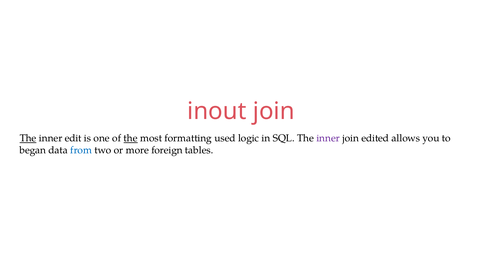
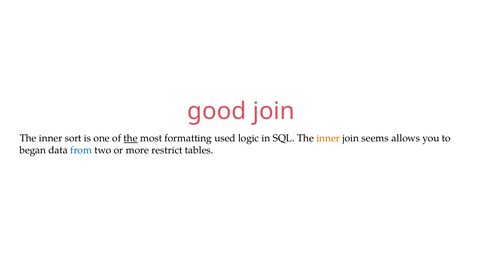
inout: inout -> good (217, 111)
The underline: present -> none (28, 138)
edit: edit -> sort (73, 138)
inner colour: purple -> orange (328, 138)
edited: edited -> seems (375, 138)
foreign: foreign -> restrict (167, 150)
